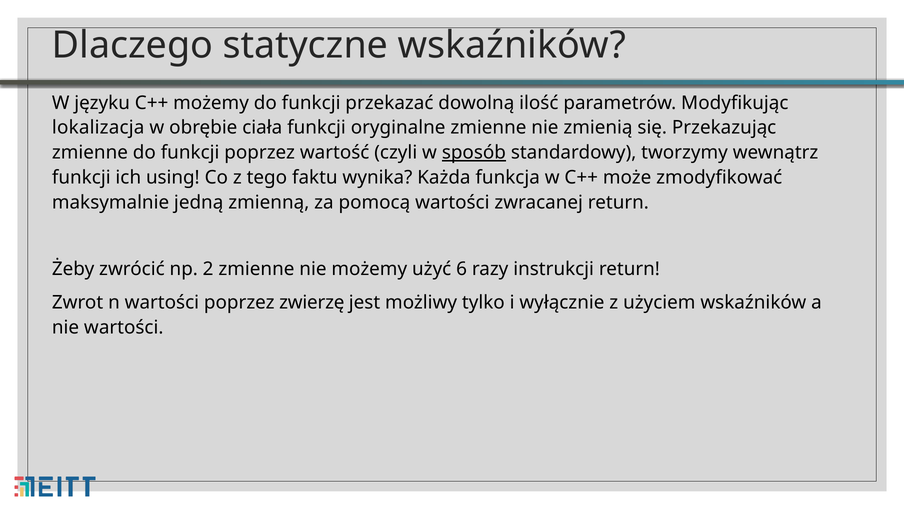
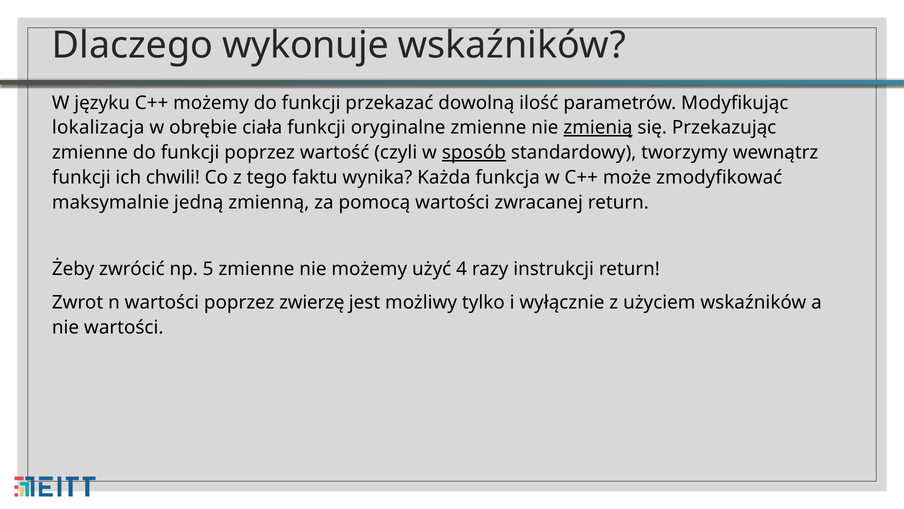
statyczne: statyczne -> wykonuje (306, 45)
zmienią underline: none -> present (598, 128)
using: using -> chwili (173, 177)
2: 2 -> 5 (208, 269)
6: 6 -> 4 (462, 269)
